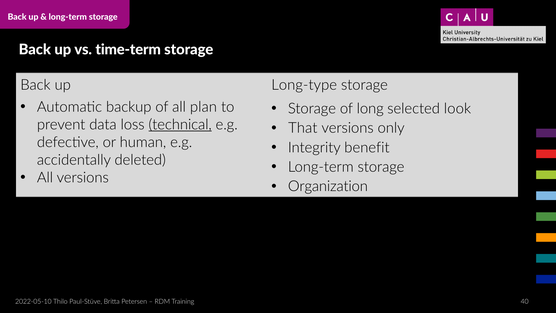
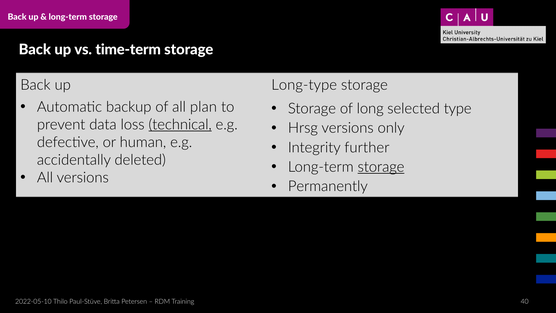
look: look -> type (458, 109)
That: That -> Hrsg (303, 128)
benefit: benefit -> further (367, 147)
storage underline: none -> present (381, 167)
Organization: Organization -> Permanently (328, 186)
